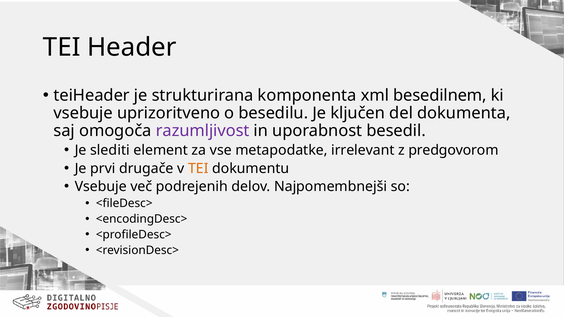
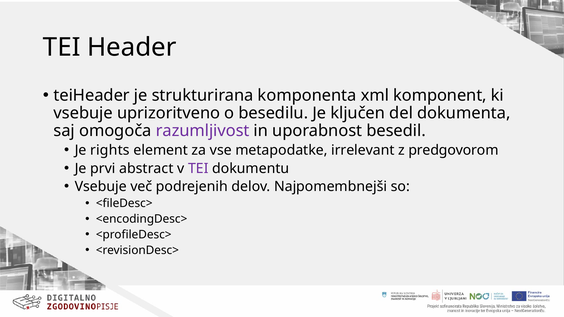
besedilnem: besedilnem -> komponent (440, 95)
slediti: slediti -> rights (110, 150)
drugače: drugače -> abstract (146, 168)
TEI colour: orange -> purple (198, 168)
